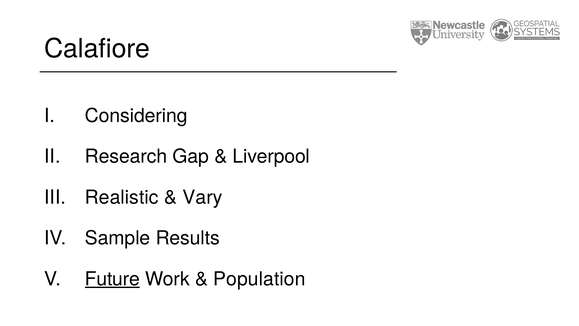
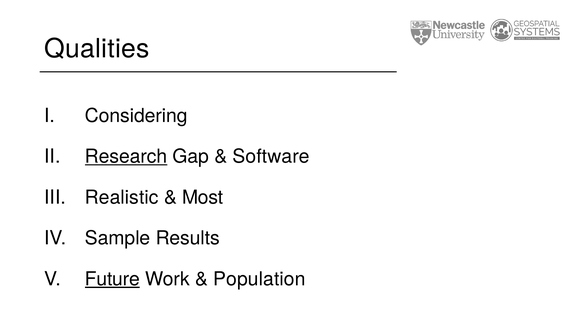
Calafiore: Calafiore -> Qualities (97, 49)
Research underline: none -> present (126, 156)
Liverpool: Liverpool -> Software (271, 156)
Vary: Vary -> Most (203, 197)
